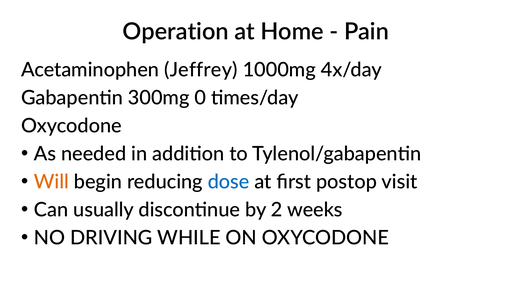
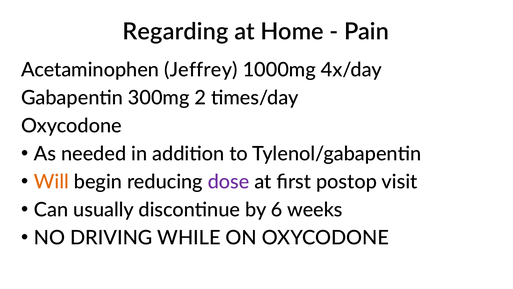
Operation: Operation -> Regarding (176, 32)
0: 0 -> 2 (200, 98)
dose colour: blue -> purple (229, 182)
2: 2 -> 6 (277, 210)
